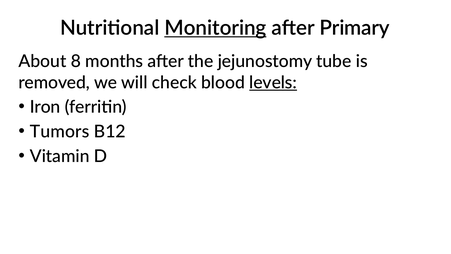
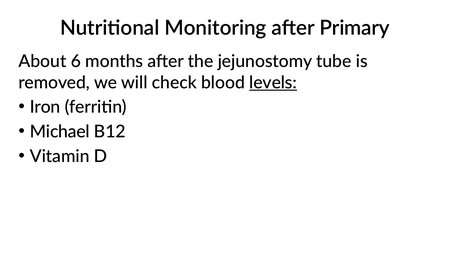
Monitoring underline: present -> none (215, 28)
8: 8 -> 6 (76, 61)
Tumors: Tumors -> Michael (60, 132)
